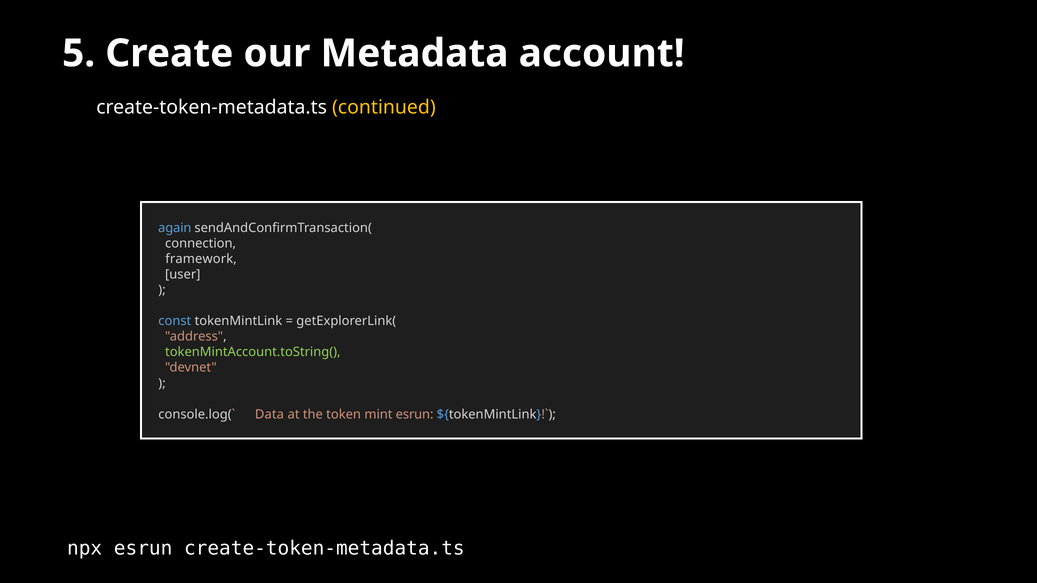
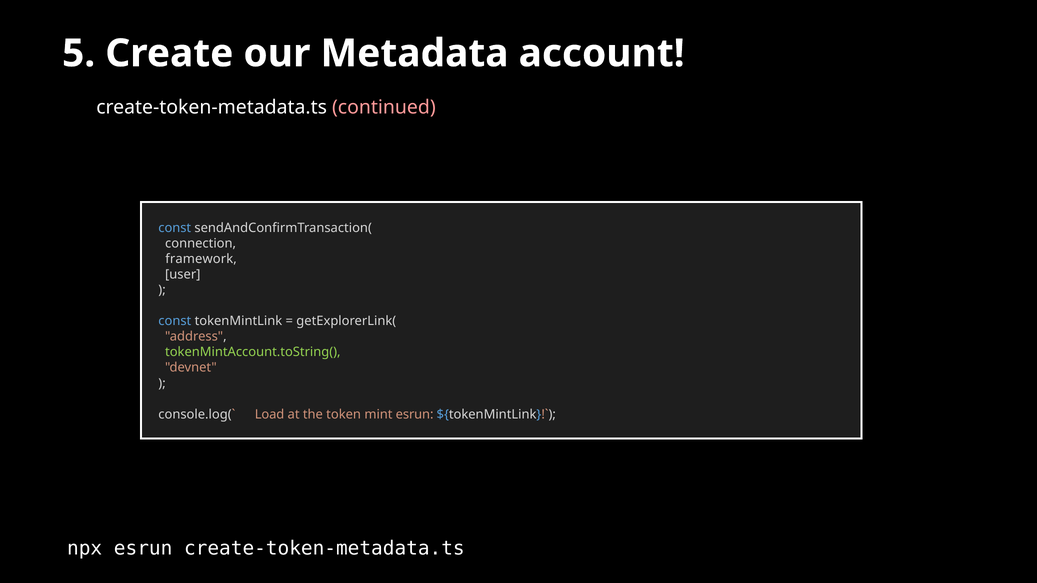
continued colour: yellow -> pink (384, 108)
again: again -> const (175, 228)
Data: Data -> Load (270, 415)
